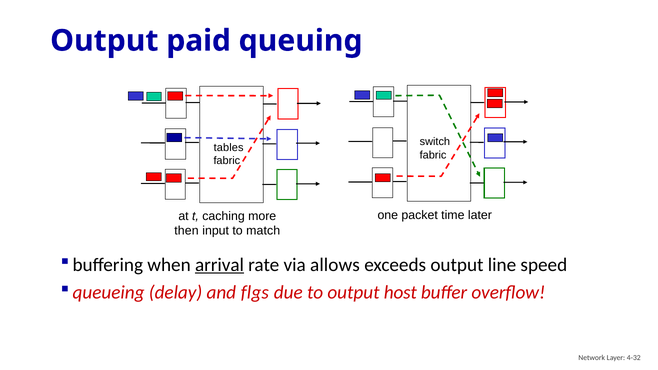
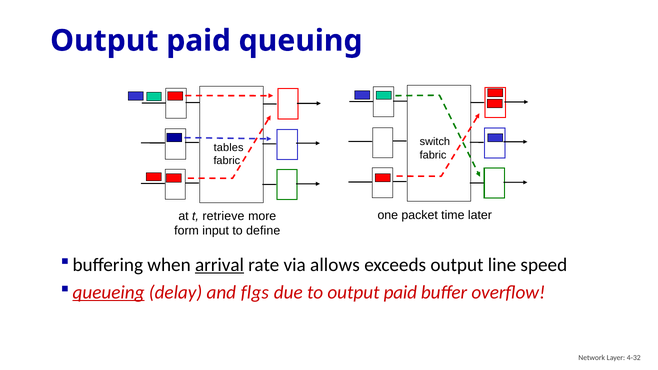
caching: caching -> retrieve (223, 216)
then: then -> form (187, 231)
match: match -> define (263, 231)
queueing underline: none -> present (109, 292)
to output host: host -> paid (400, 292)
